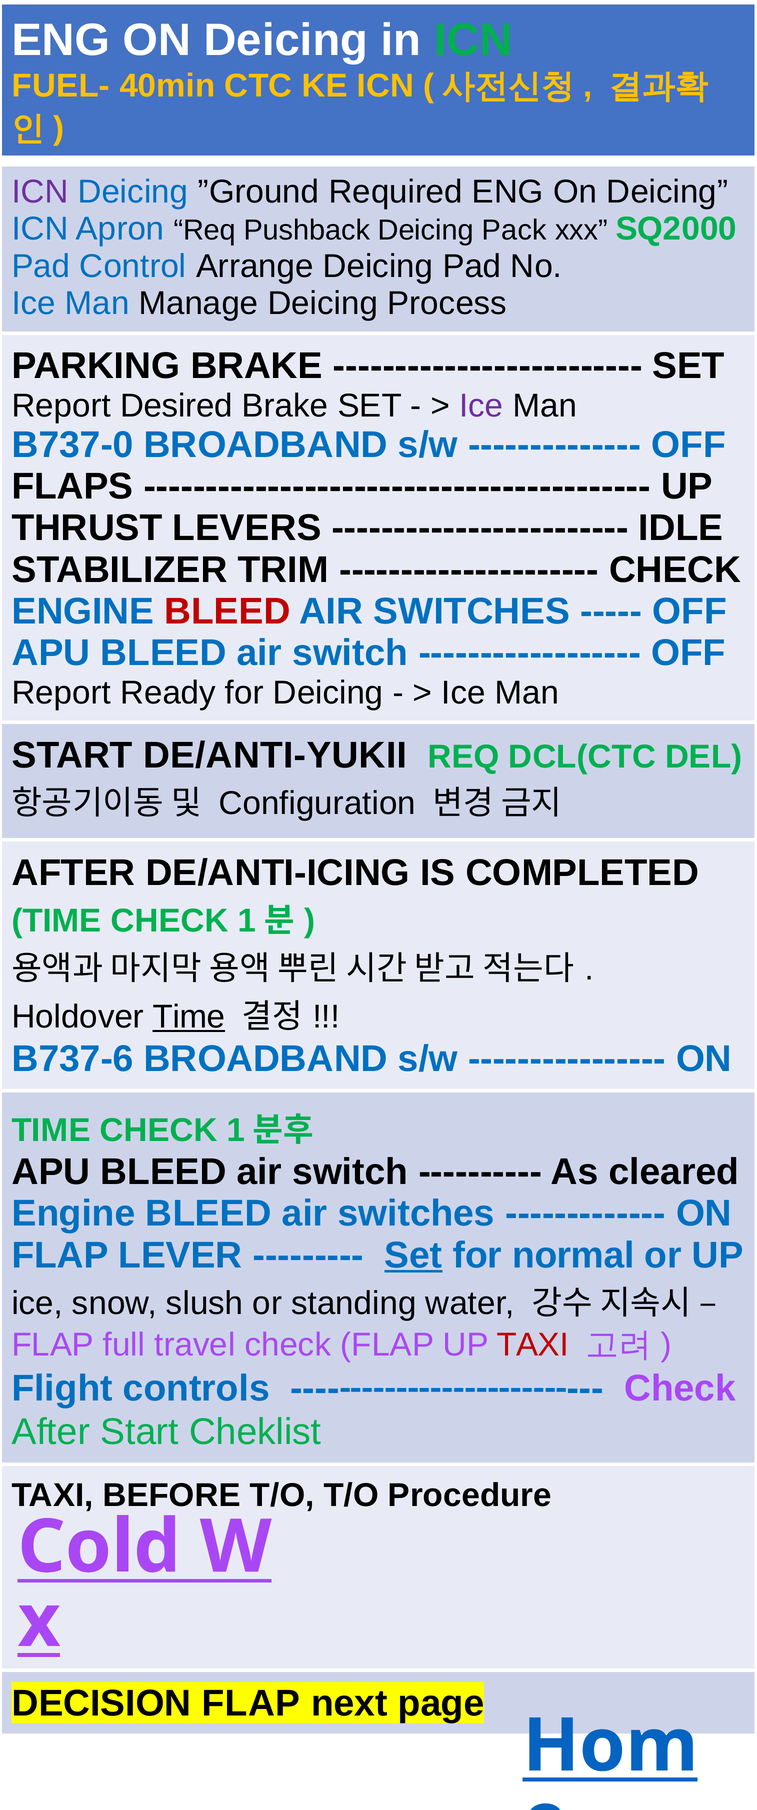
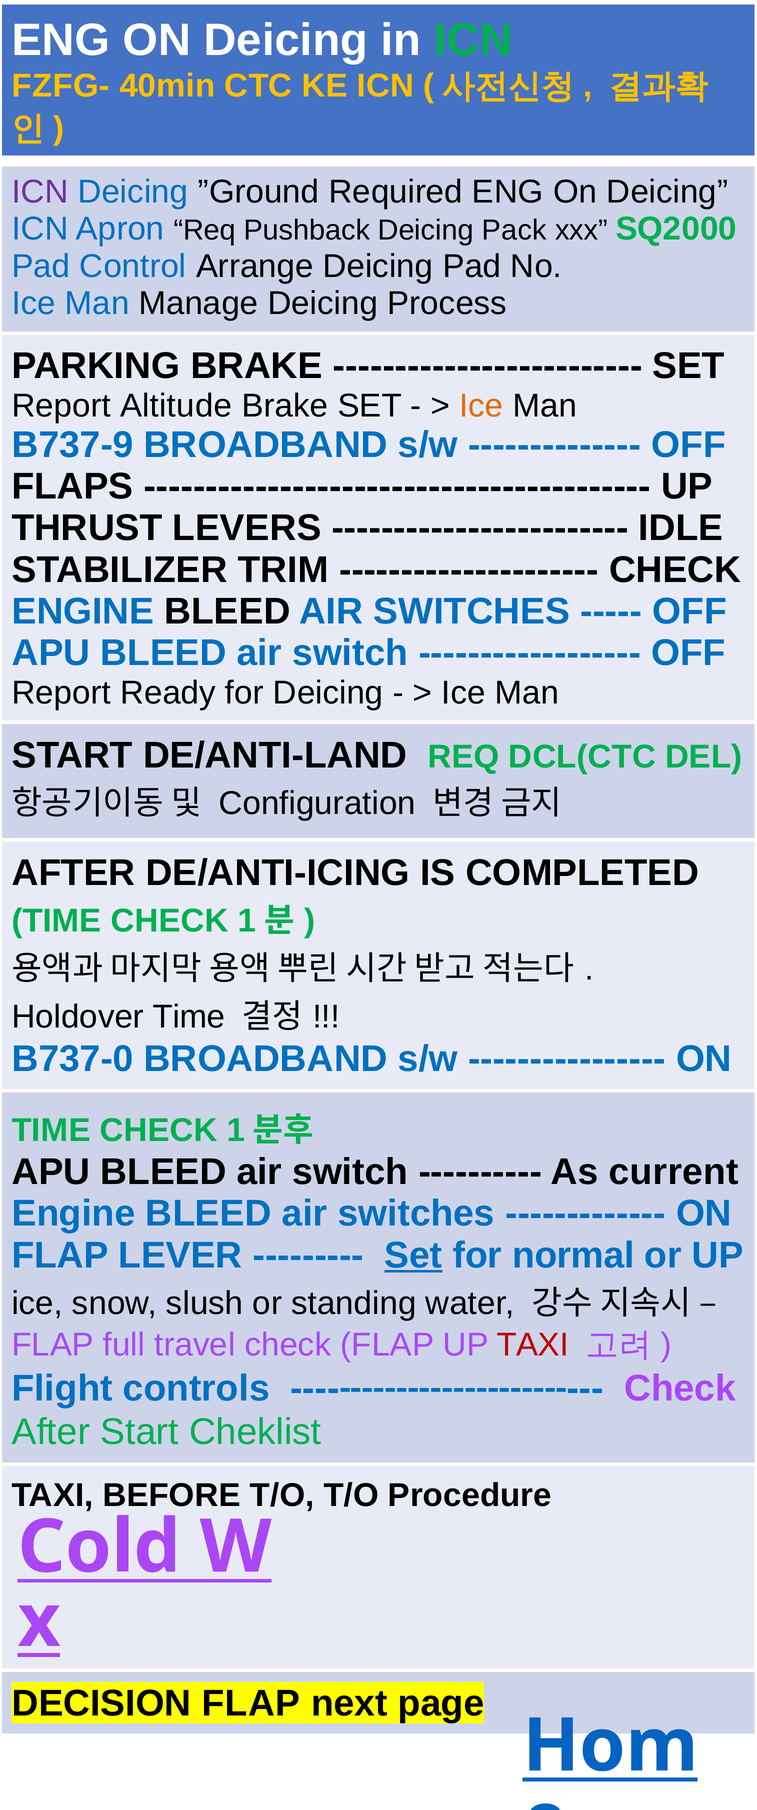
FUEL-: FUEL- -> FZFG- (61, 86)
Desired: Desired -> Altitude (176, 406)
Ice colour: purple -> orange (481, 406)
B737-0: B737-0 -> B737-9 (73, 445)
BLEED colour: red -> black (227, 612)
DE/ANTI-YUKII: DE/ANTI-YUKII -> DE/ANTI-LAND (275, 756)
Time underline: present -> none (189, 1018)
B737-6: B737-6 -> B737-0 (73, 1060)
cleared: cleared -> current (674, 1173)
